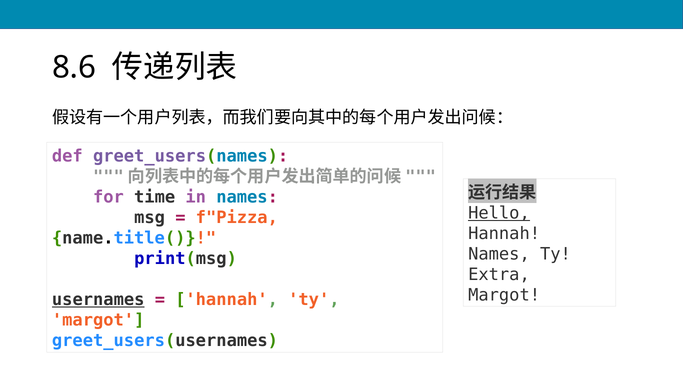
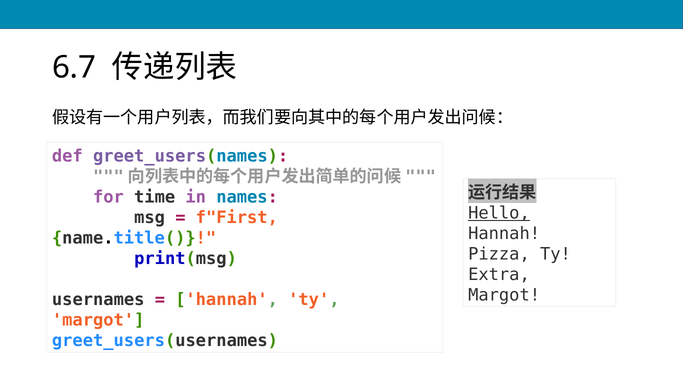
8.6: 8.6 -> 6.7 (74, 68)
f"Pizza: f"Pizza -> f"First (237, 218)
Names: Names -> Pizza (499, 254)
usernames underline: present -> none (98, 300)
